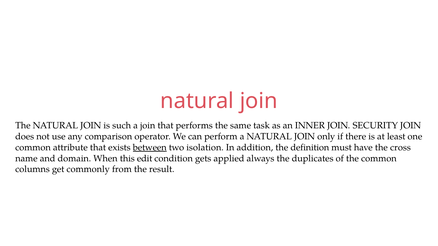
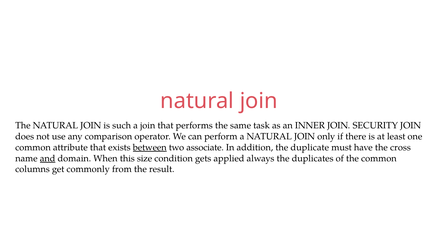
isolation: isolation -> associate (205, 148)
definition: definition -> duplicate (310, 148)
and underline: none -> present (48, 159)
edit: edit -> size (145, 159)
